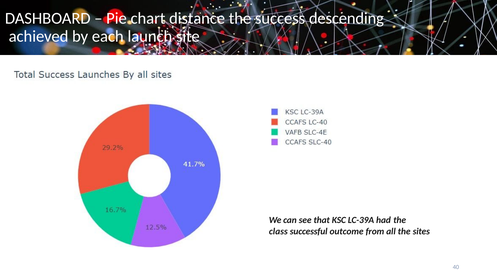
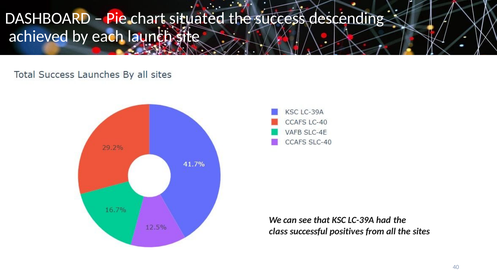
distance: distance -> situated (197, 18)
outcome: outcome -> positives (347, 231)
